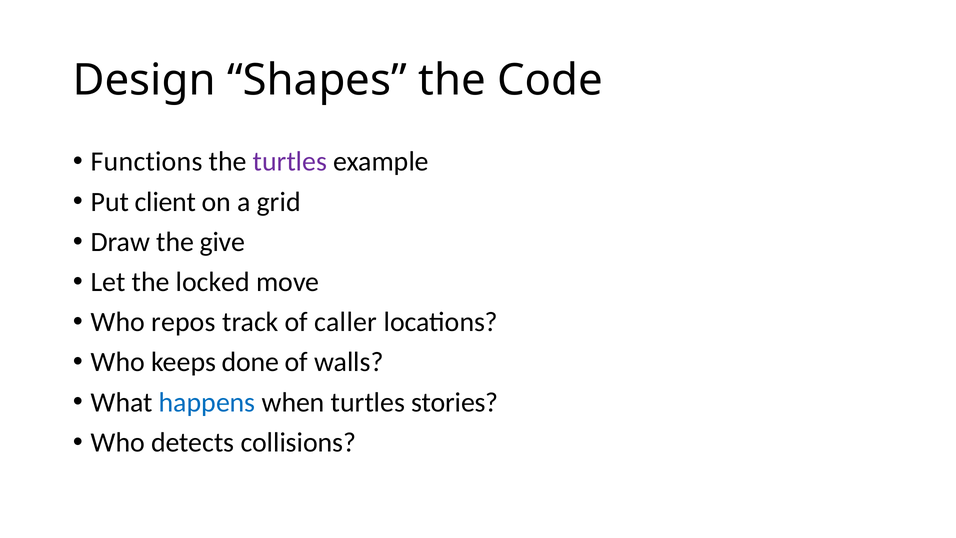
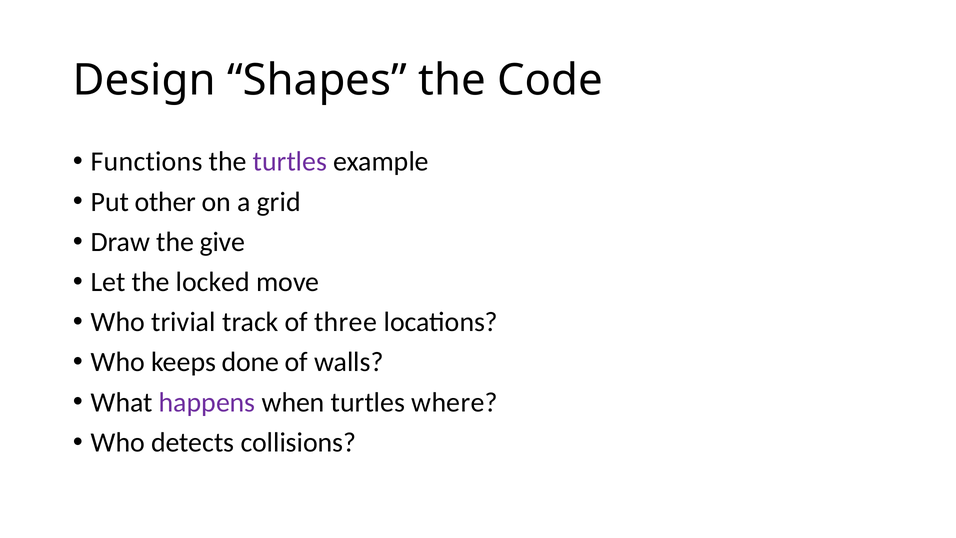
client: client -> other (165, 202)
repos: repos -> trivial (183, 322)
caller: caller -> three (346, 322)
happens colour: blue -> purple (207, 402)
stories: stories -> where (454, 402)
